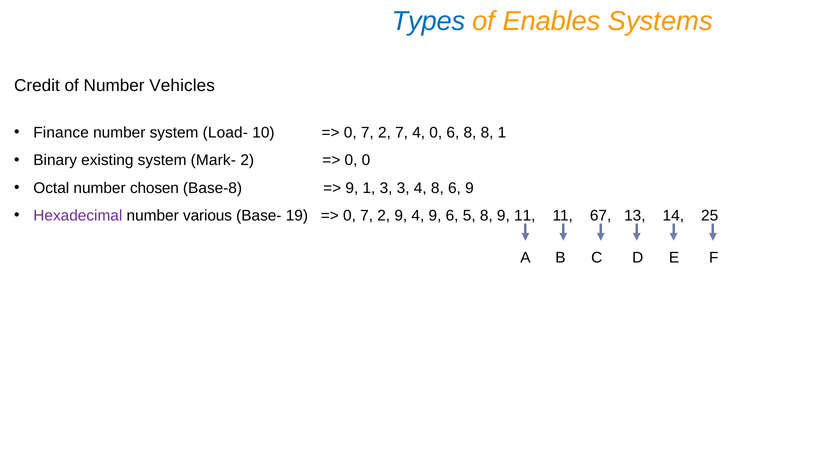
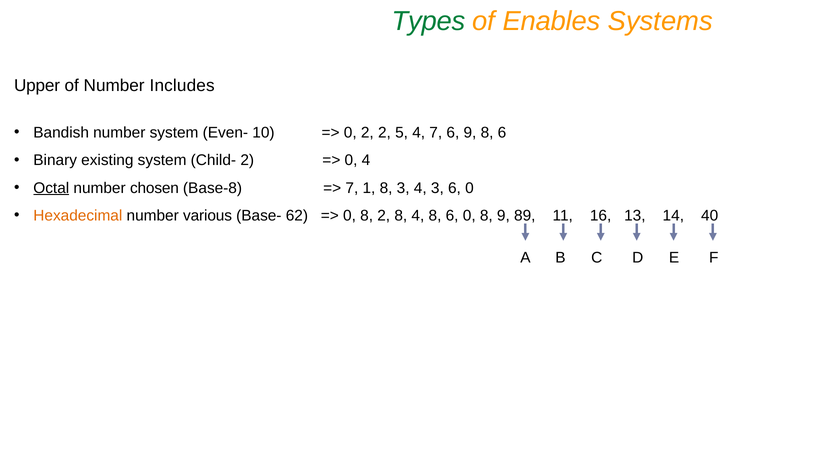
Types colour: blue -> green (428, 21)
Credit: Credit -> Upper (37, 85)
Vehicles: Vehicles -> Includes (182, 85)
Finance: Finance -> Bandish (61, 133)
Load-: Load- -> Even- (225, 133)
7: 7 -> 2 (367, 133)
2 7: 7 -> 5 (402, 133)
4 0: 0 -> 7 (436, 133)
6 8: 8 -> 9 (470, 133)
1: 1 -> 6 (502, 133)
Mark-: Mark- -> Child- (213, 160)
0 0: 0 -> 4 (366, 160)
Octal underline: none -> present (51, 188)
9: 9 -> 7 (352, 188)
1 3: 3 -> 8 (386, 188)
4 8: 8 -> 3 (437, 188)
9: 9 -> 0 (469, 188)
Hexadecimal colour: purple -> orange (78, 216)
19: 19 -> 62 (297, 216)
7: 7 -> 8 (367, 216)
2 9: 9 -> 8 (401, 216)
4 9: 9 -> 8 (435, 216)
5: 5 -> 0 (469, 216)
9 11: 11 -> 89 (525, 216)
67: 67 -> 16 (601, 216)
25: 25 -> 40 (710, 216)
